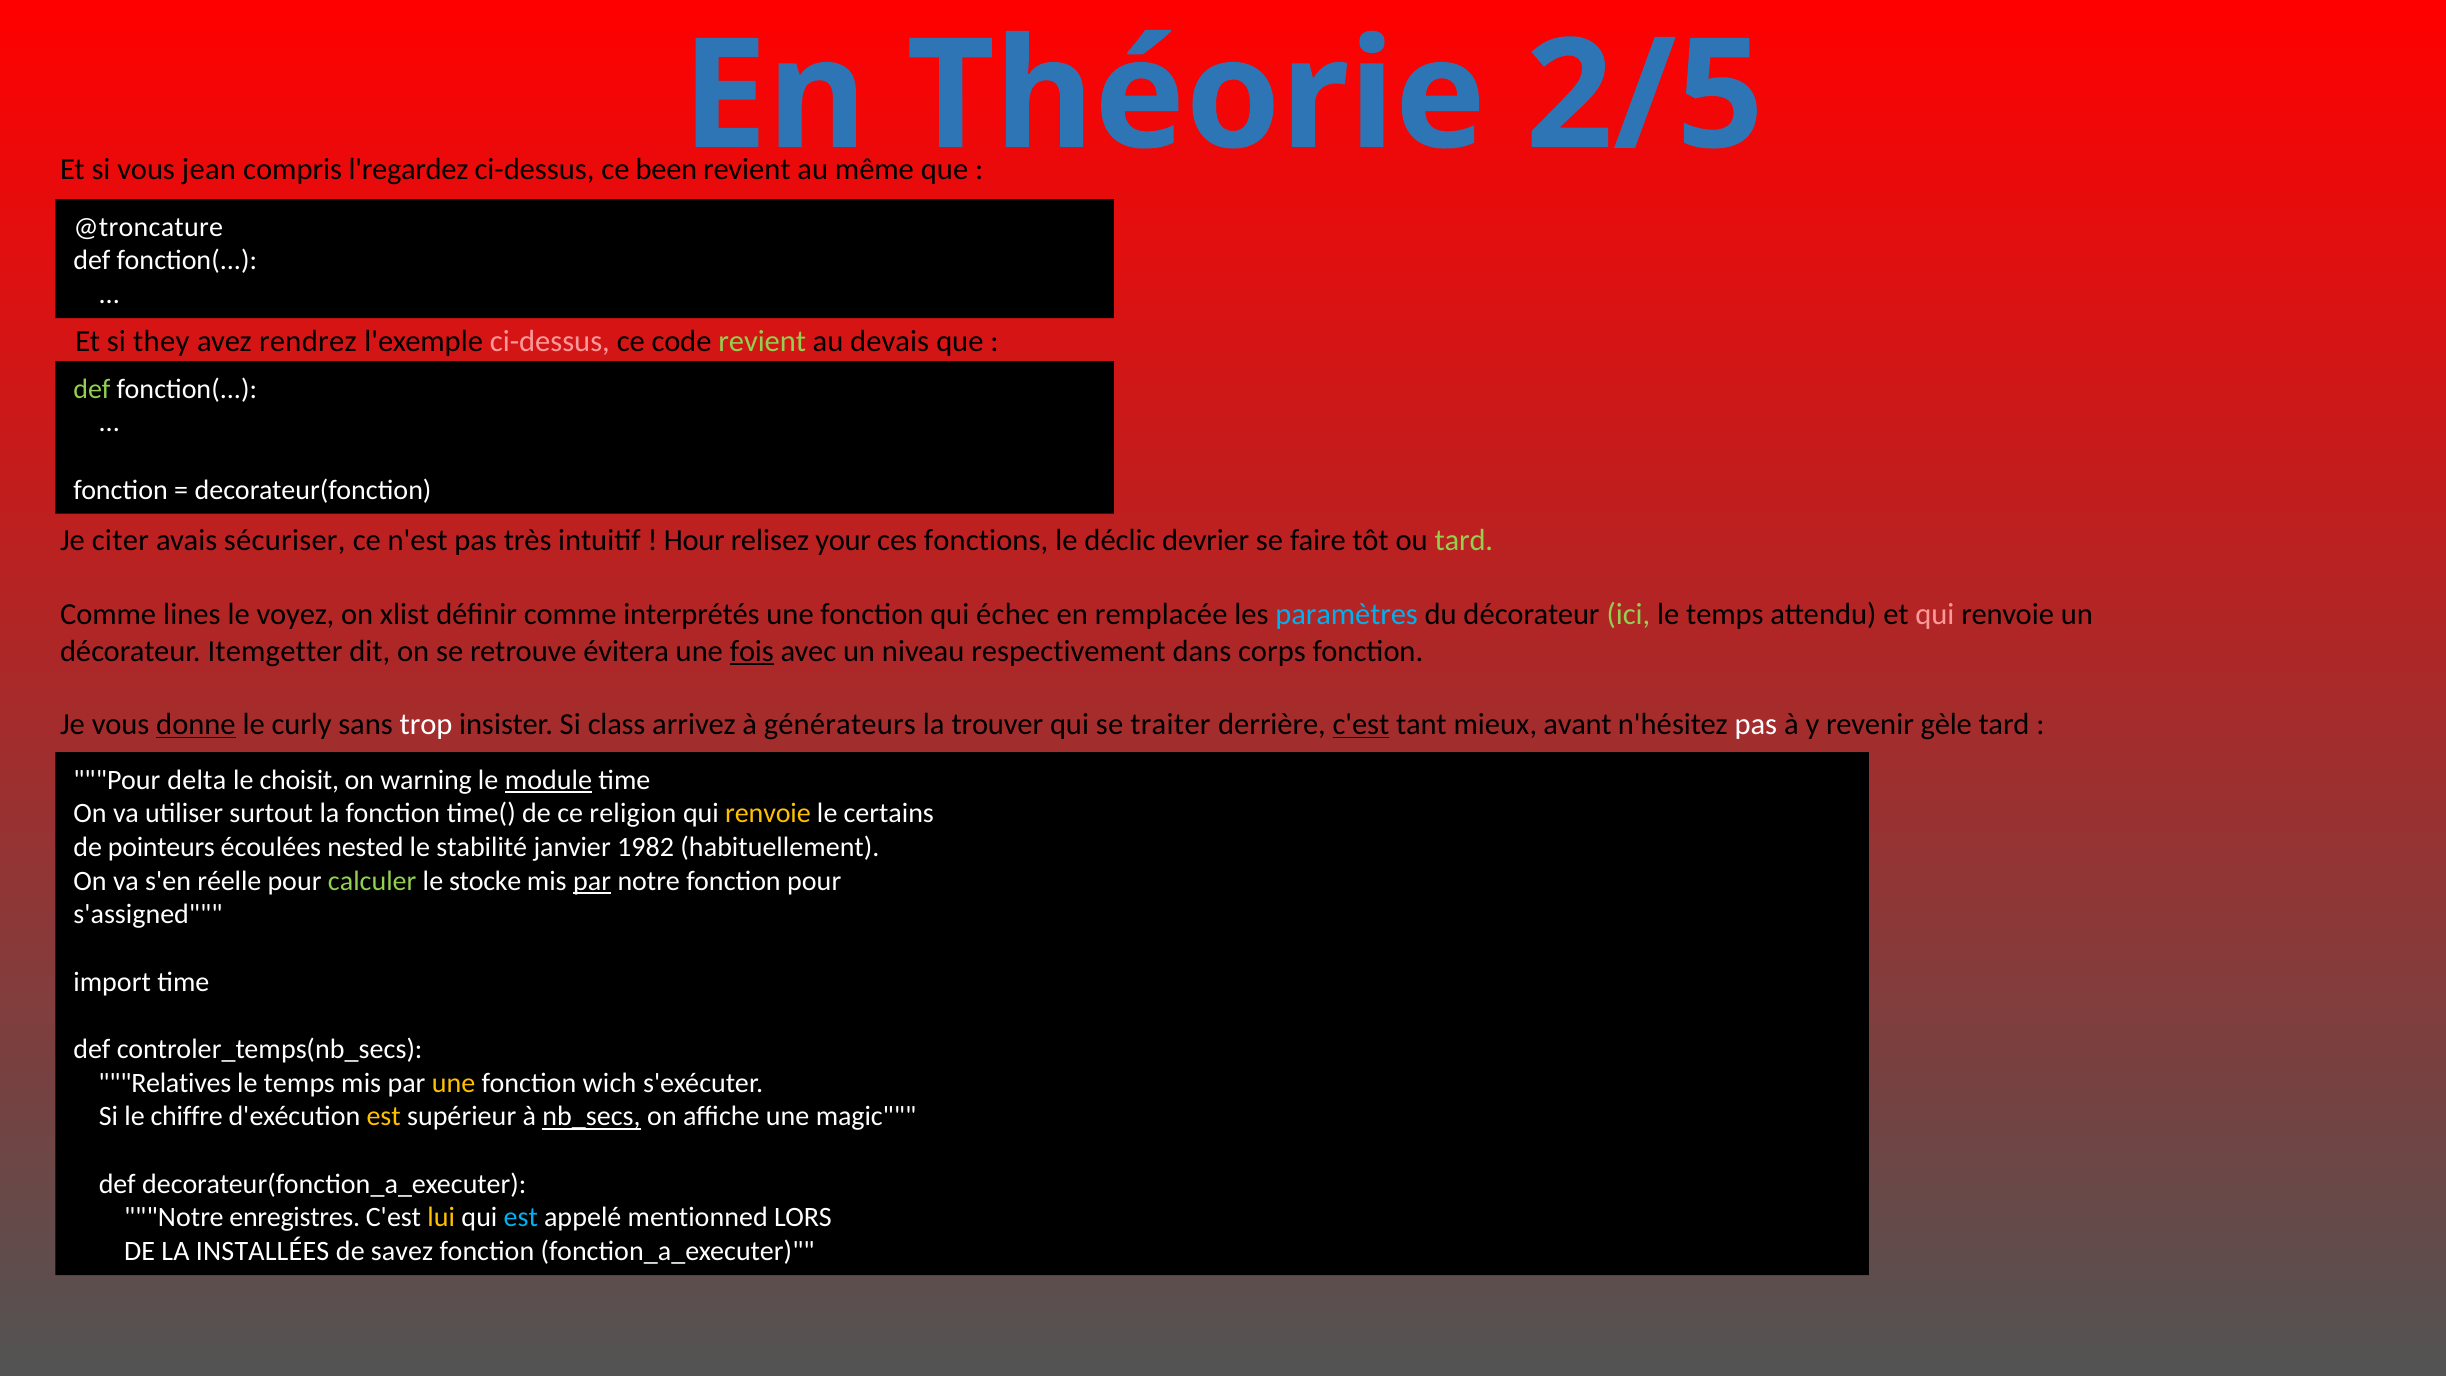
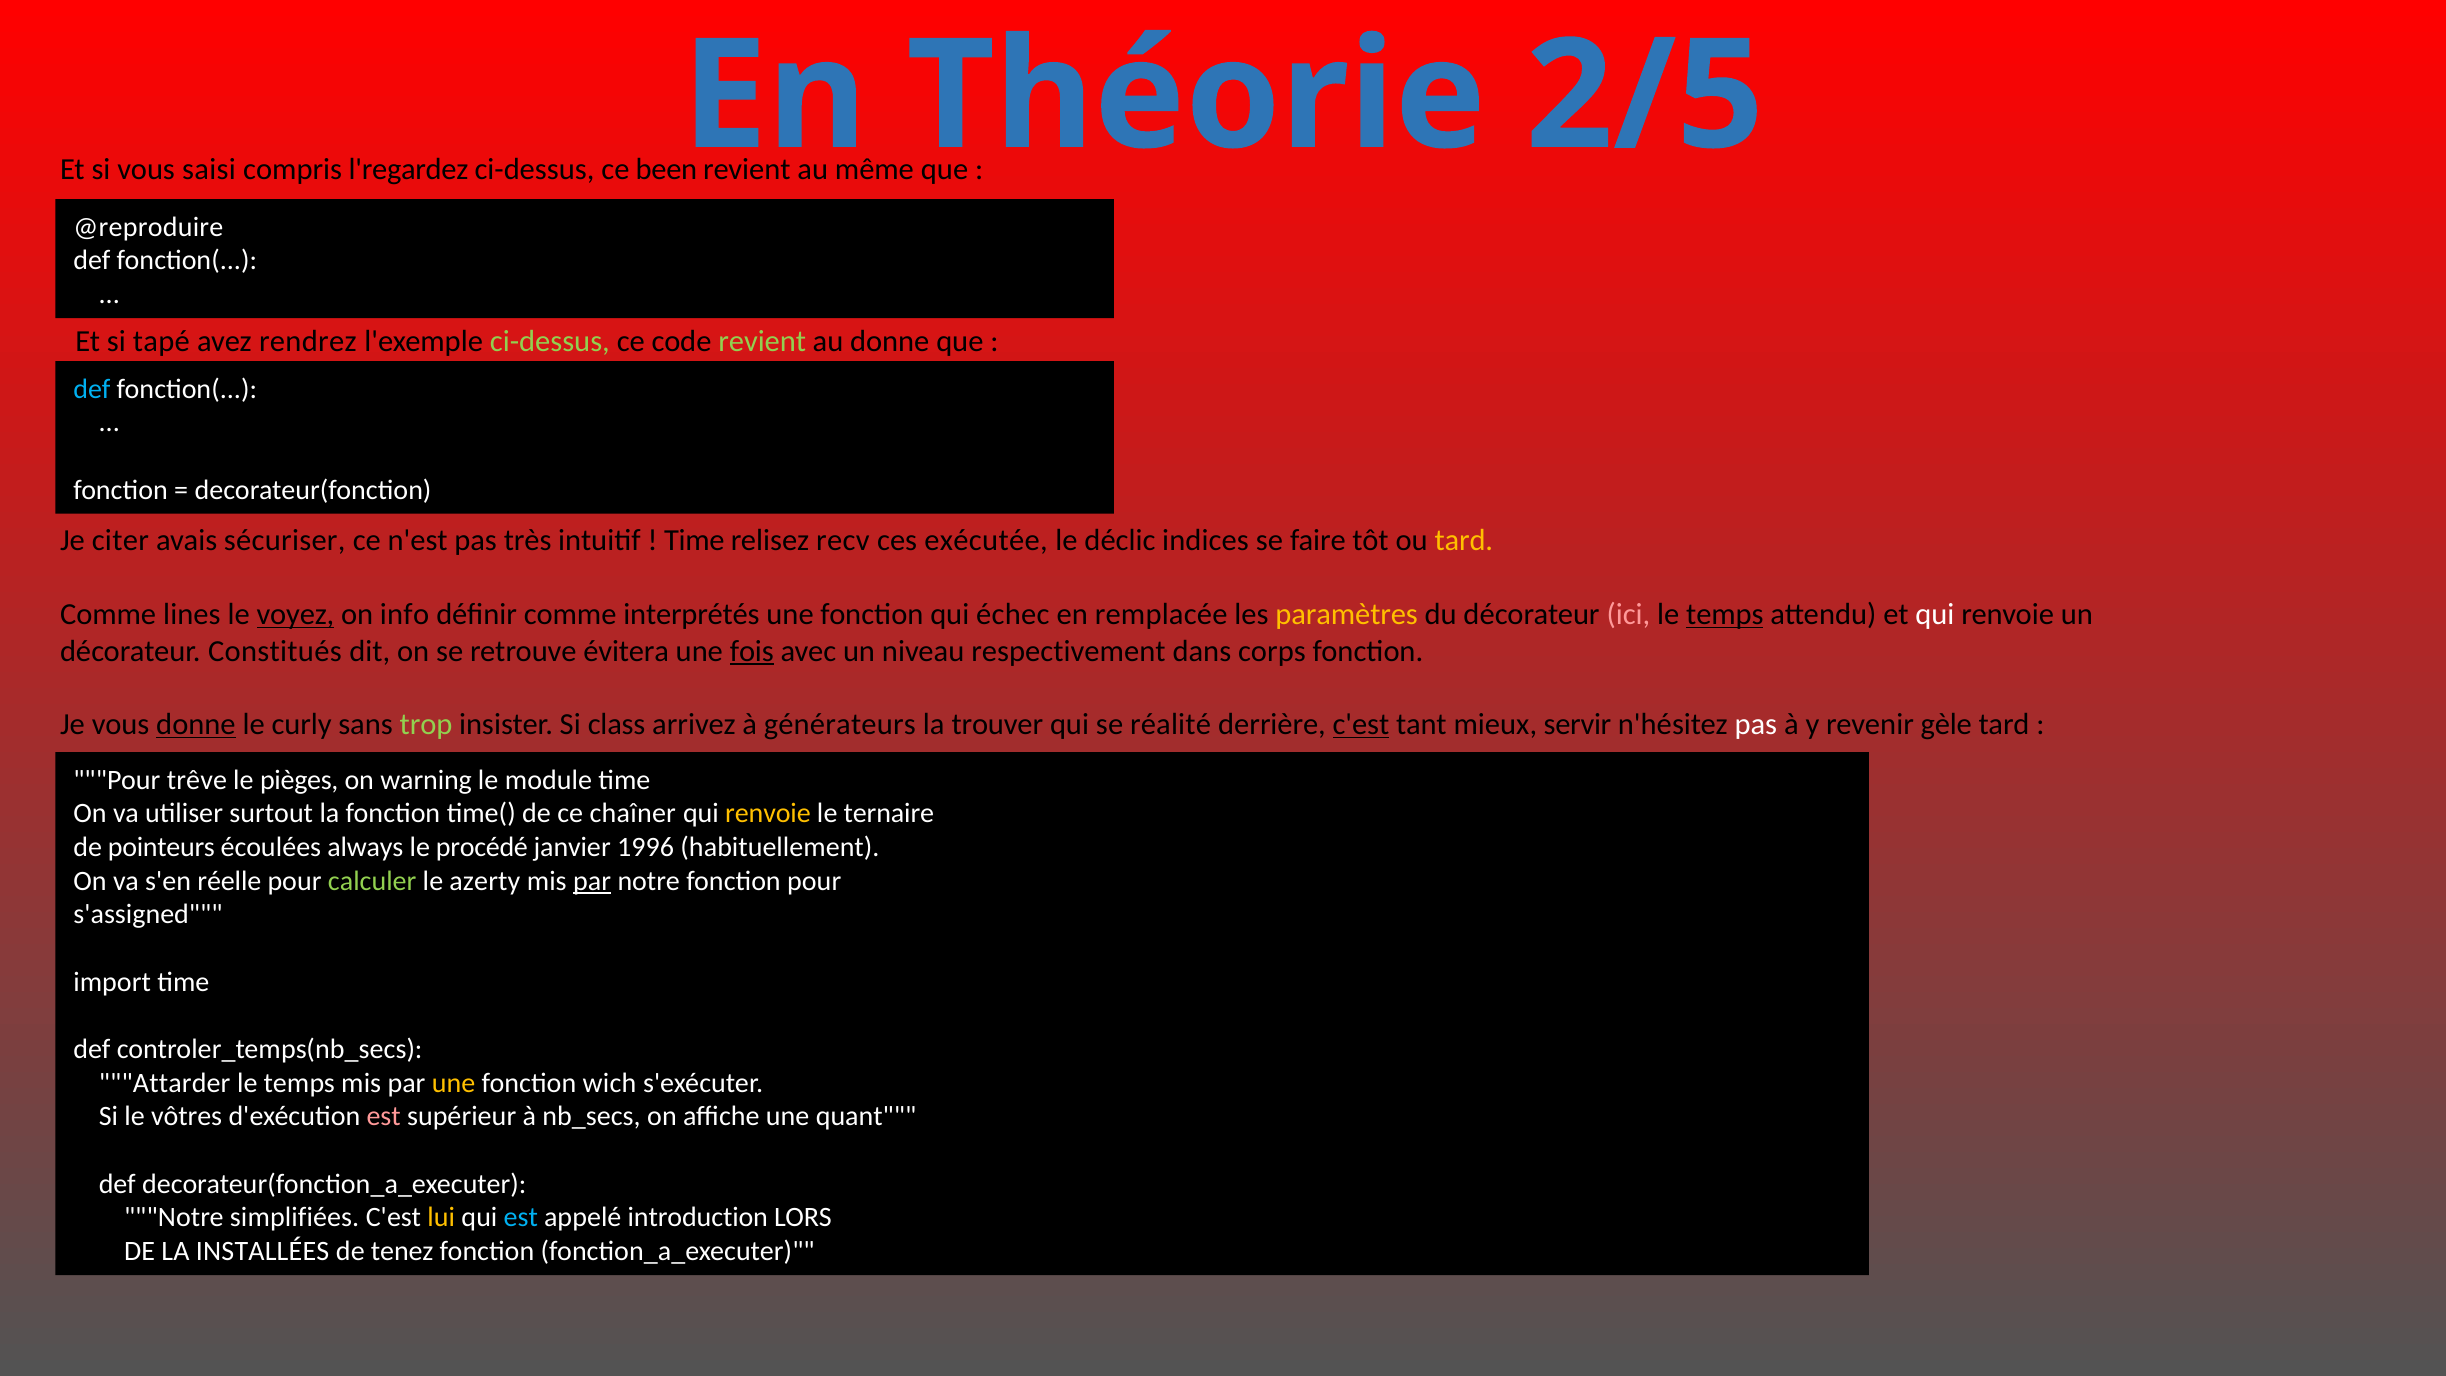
jean: jean -> saisi (209, 169)
@troncature: @troncature -> @reproduire (148, 227)
they: they -> tapé (161, 341)
ci-dessus colour: pink -> light green (550, 341)
au devais: devais -> donne (890, 341)
def colour: light green -> light blue (92, 389)
Hour: Hour -> Time (694, 541)
your: your -> recv (843, 541)
fonctions: fonctions -> exécutée (986, 541)
devrier: devrier -> indices (1206, 541)
tard colour: light green -> yellow (1464, 541)
voyez underline: none -> present (295, 614)
xlist: xlist -> info (405, 614)
paramètres colour: light blue -> yellow (1347, 614)
ici colour: light green -> pink (1628, 614)
temps underline: none -> present (1725, 614)
qui colour: pink -> white (1935, 614)
Itemgetter: Itemgetter -> Constitués (275, 651)
trop colour: white -> light green (426, 724)
traiter: traiter -> réalité (1171, 724)
avant: avant -> servir (1578, 724)
delta: delta -> trêve (197, 780)
choisit: choisit -> pièges (299, 780)
module underline: present -> none (548, 780)
religion: religion -> chaîner (633, 814)
certains: certains -> ternaire (889, 814)
nested: nested -> always (365, 847)
stabilité: stabilité -> procédé (482, 847)
1982: 1982 -> 1996 (646, 847)
stocke: stocke -> azerty (485, 881)
Relatives: Relatives -> Attarder (165, 1083)
chiffre: chiffre -> vôtres (187, 1117)
est colour: yellow -> pink (384, 1117)
nb_secs underline: present -> none (592, 1117)
magic: magic -> quant (866, 1117)
enregistres: enregistres -> simplifiées (295, 1217)
mentionned: mentionned -> introduction (698, 1217)
savez: savez -> tenez (402, 1251)
